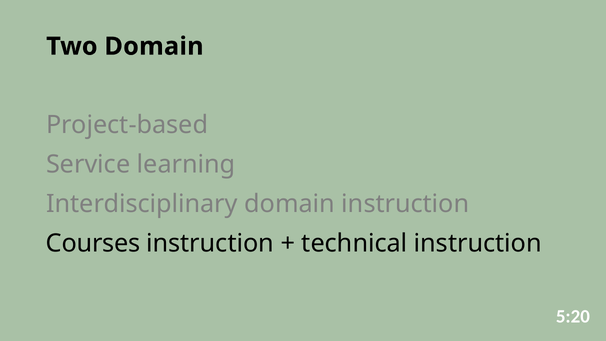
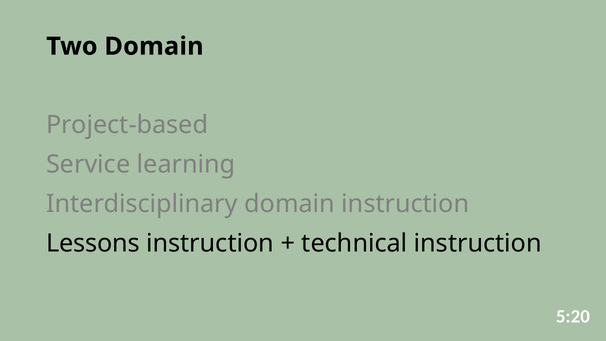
Courses: Courses -> Lessons (93, 243)
